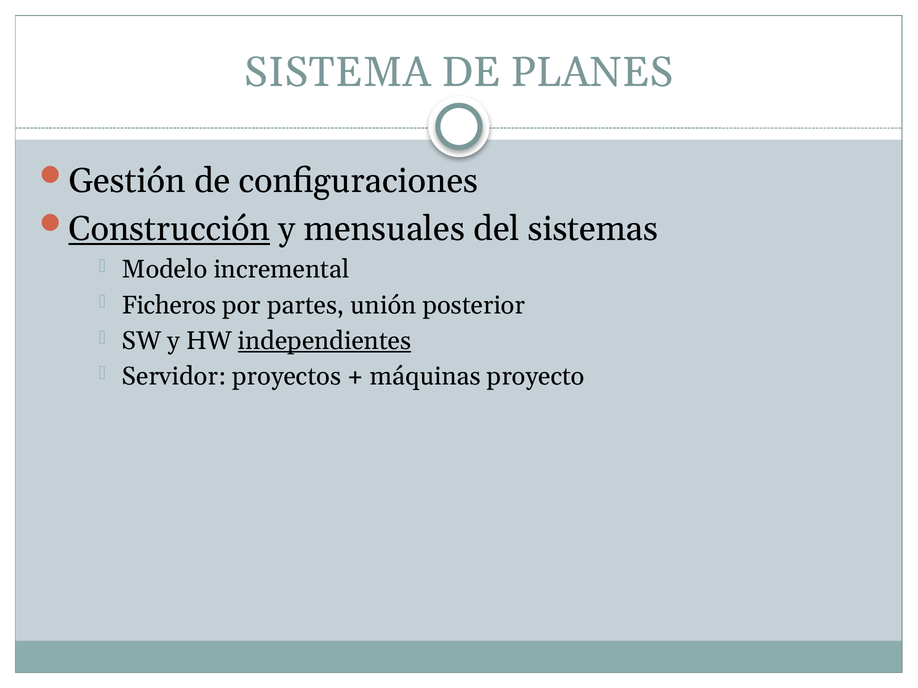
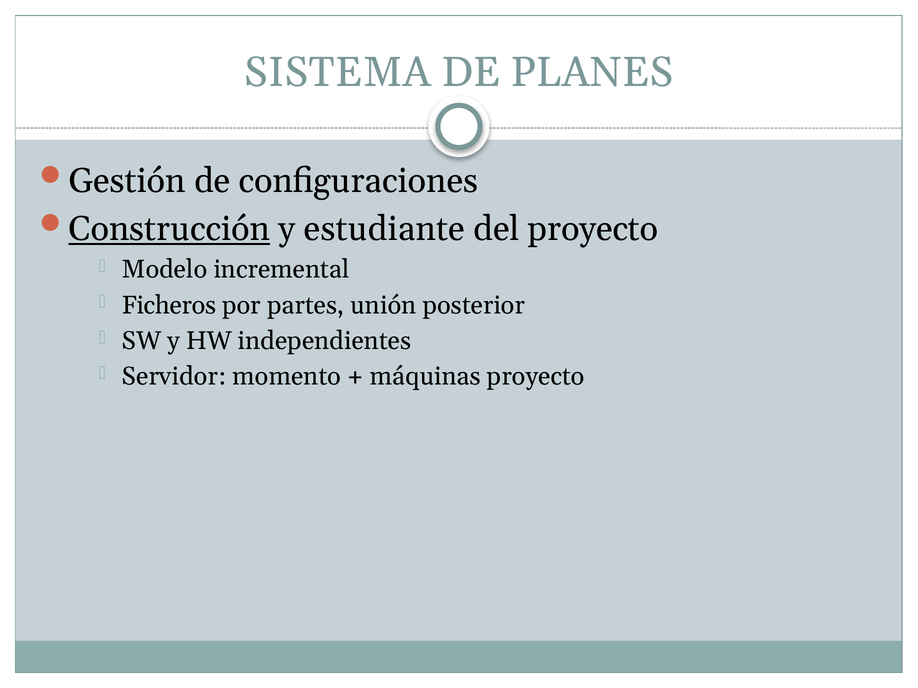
mensuales: mensuales -> estudiante (384, 229)
del sistemas: sistemas -> proyecto (593, 229)
independientes underline: present -> none (325, 341)
proyectos: proyectos -> momento (287, 377)
